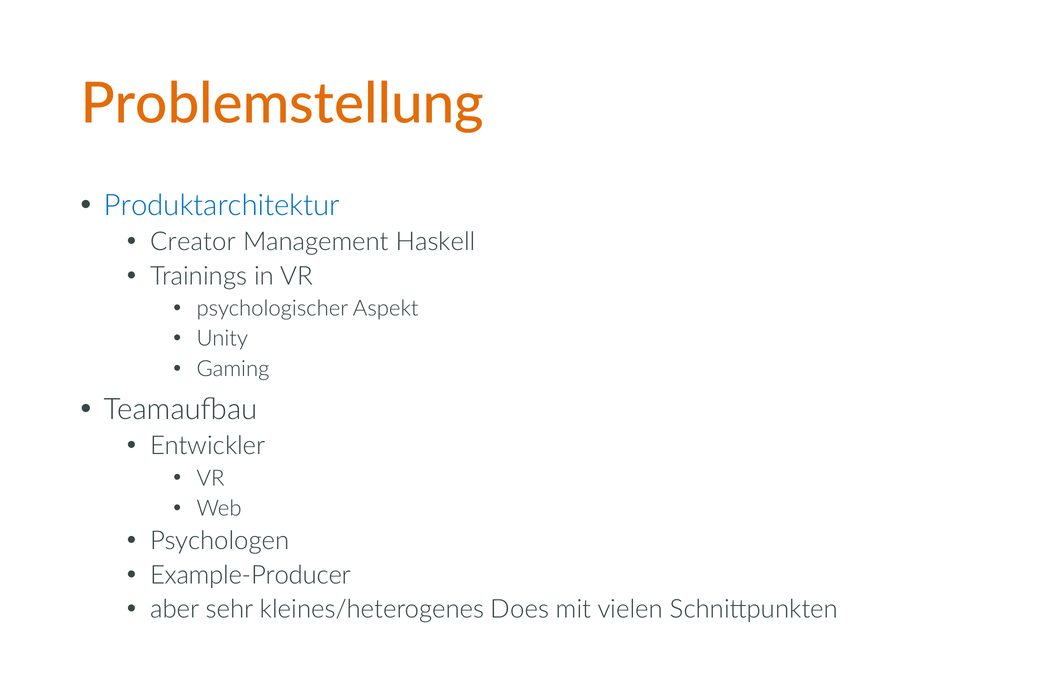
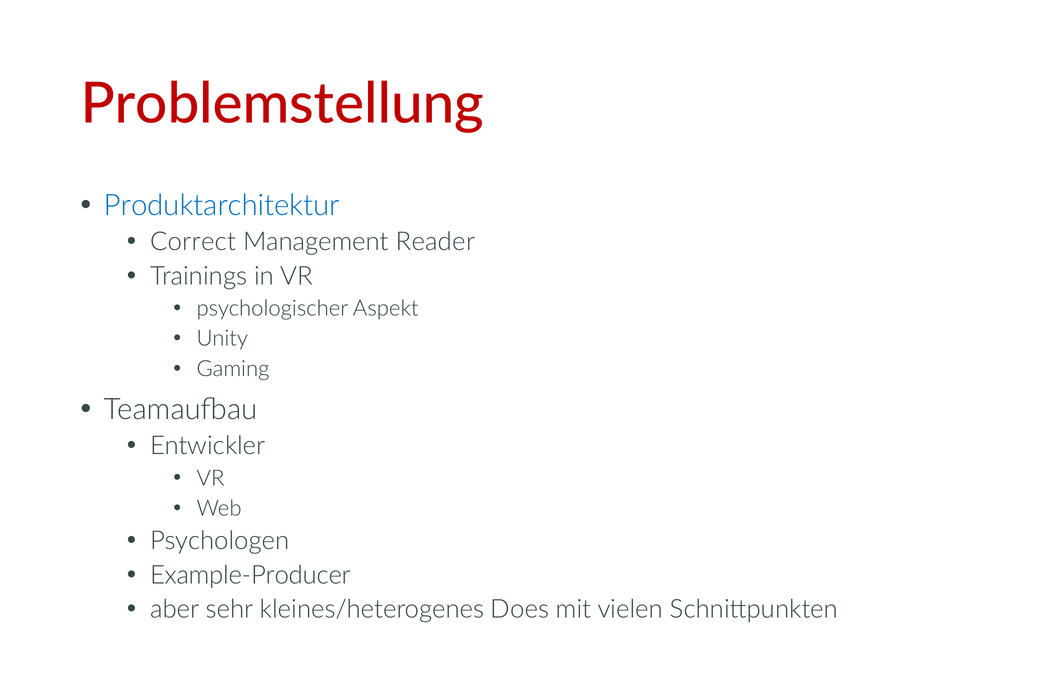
Problemstellung colour: orange -> red (282, 104)
Creator: Creator -> Correct (193, 242)
Haskell: Haskell -> Reader (435, 242)
